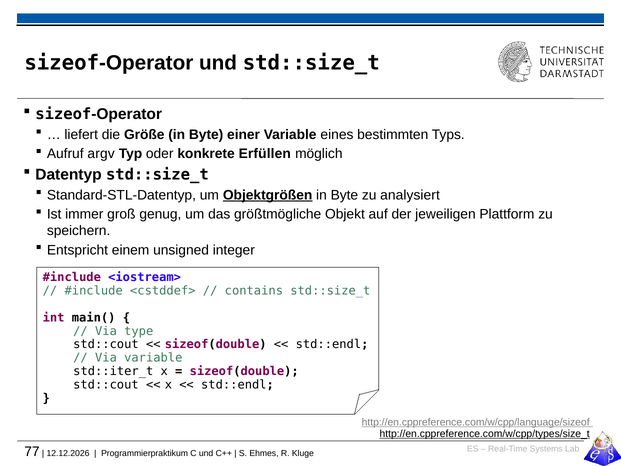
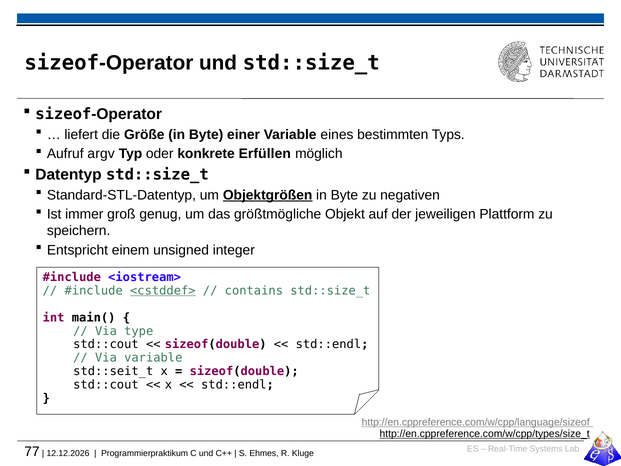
analysiert: analysiert -> negativen (410, 195)
<cstddef> underline: none -> present (163, 290)
std::iter_t: std::iter_t -> std::seit_t (113, 371)
